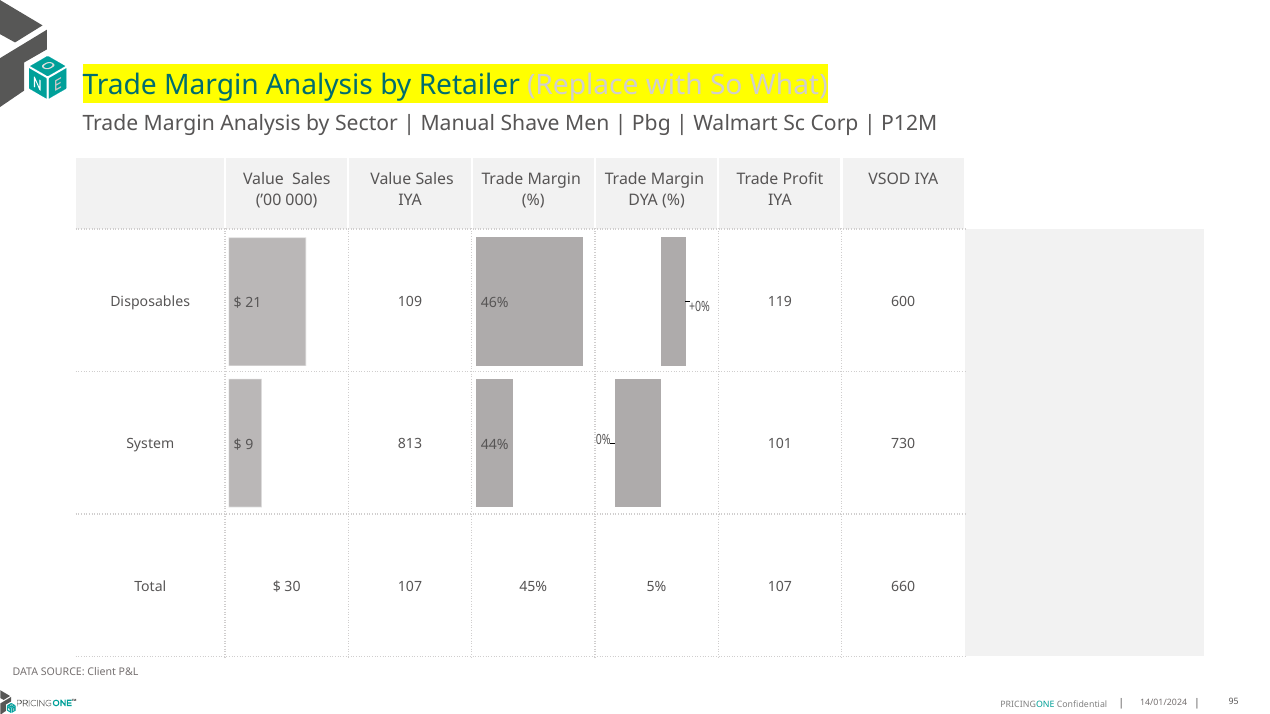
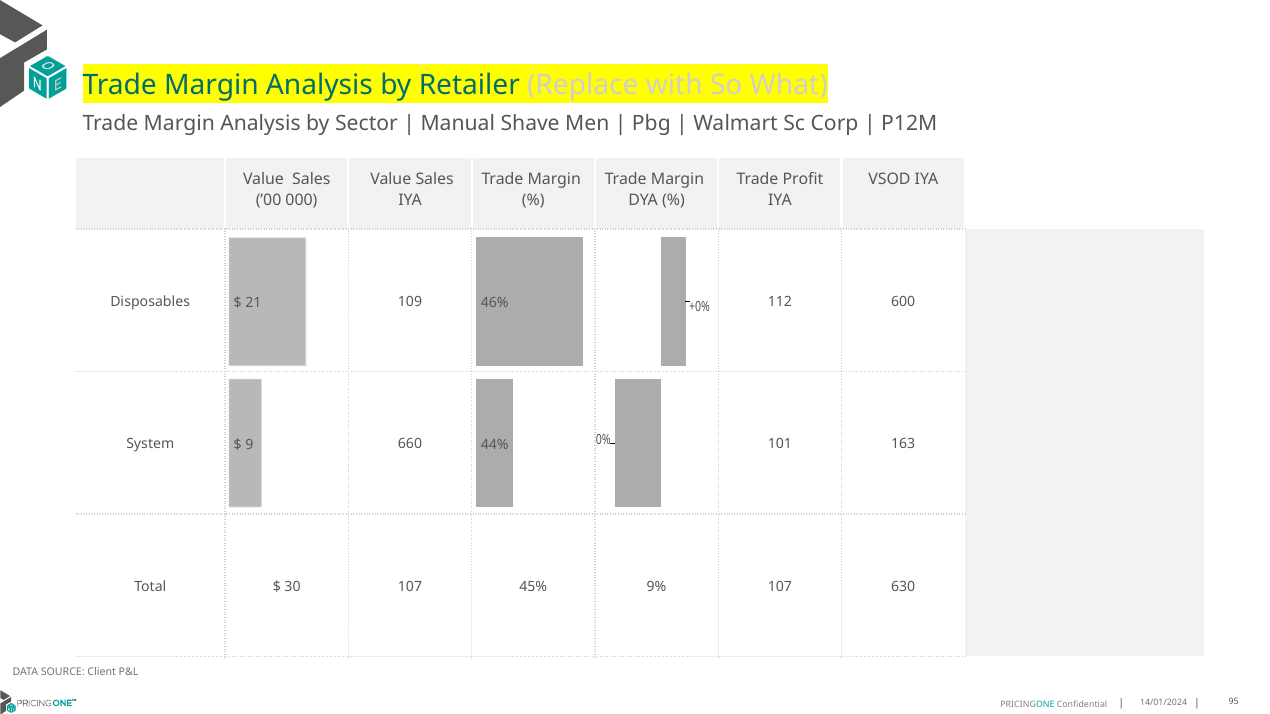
119: 119 -> 112 (780, 302)
813: 813 -> 660 (410, 444)
730: 730 -> 163 (903, 444)
5%: 5% -> 9% (657, 587)
660: 660 -> 630 (903, 587)
